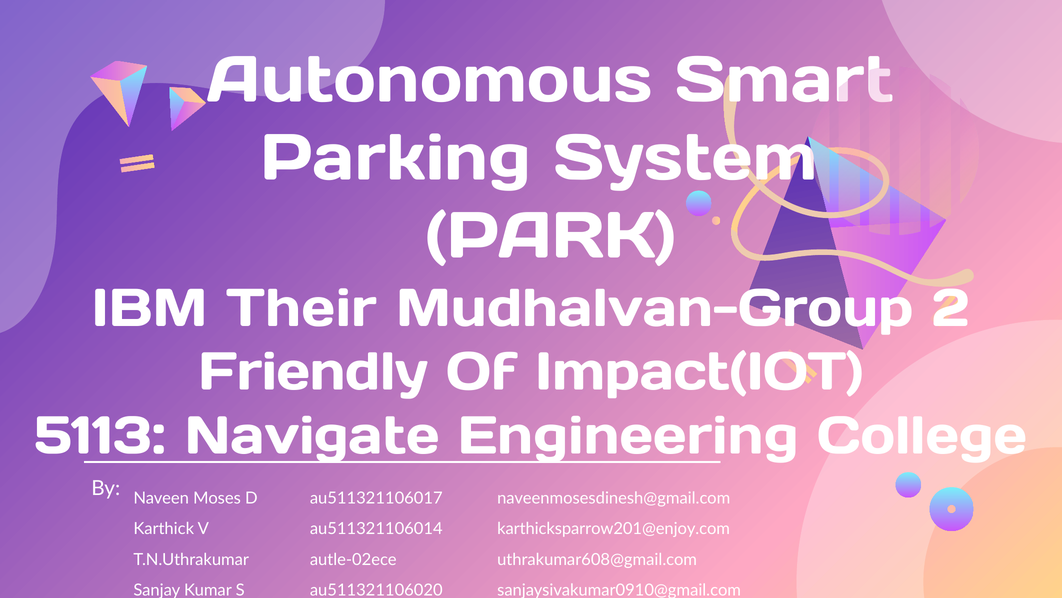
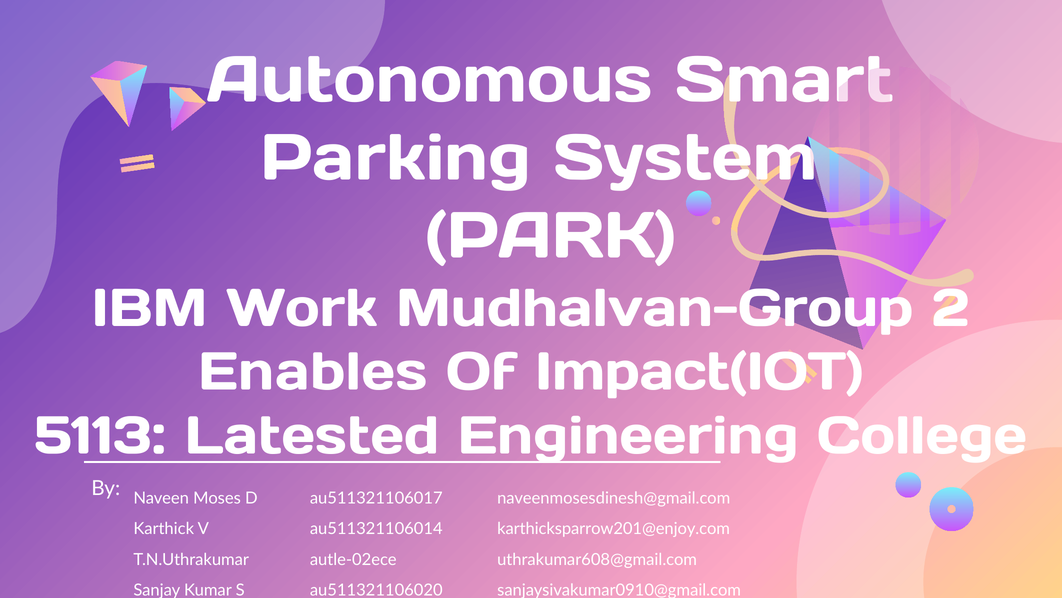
Their: Their -> Work (302, 308)
Friendly: Friendly -> Enables (313, 372)
Navigate: Navigate -> Latested (312, 436)
